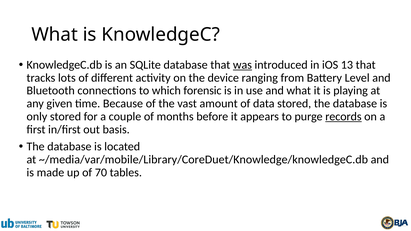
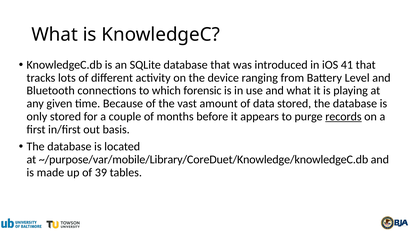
was underline: present -> none (242, 65)
13: 13 -> 41 (347, 65)
~/media/var/mobile/Library/CoreDuet/Knowledge/knowledgeC.db: ~/media/var/mobile/Library/CoreDuet/Knowledge/knowledgeC.db -> ~/purpose/var/mobile/Library/CoreDuet/Knowledge/knowledgeC.db (204, 160)
70: 70 -> 39 (101, 173)
